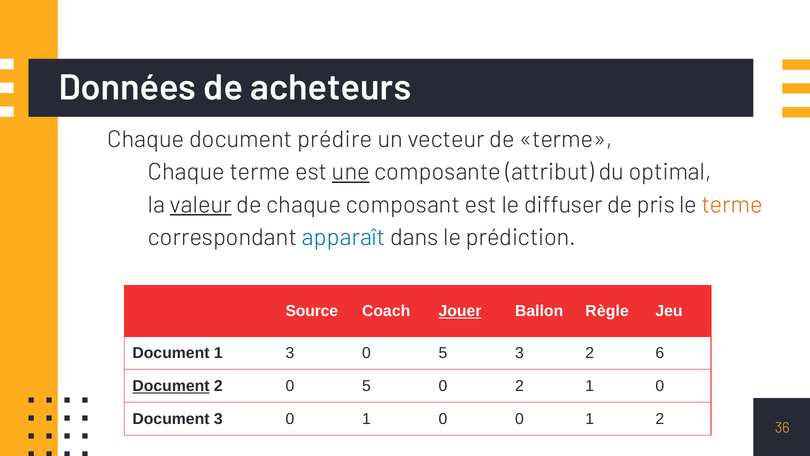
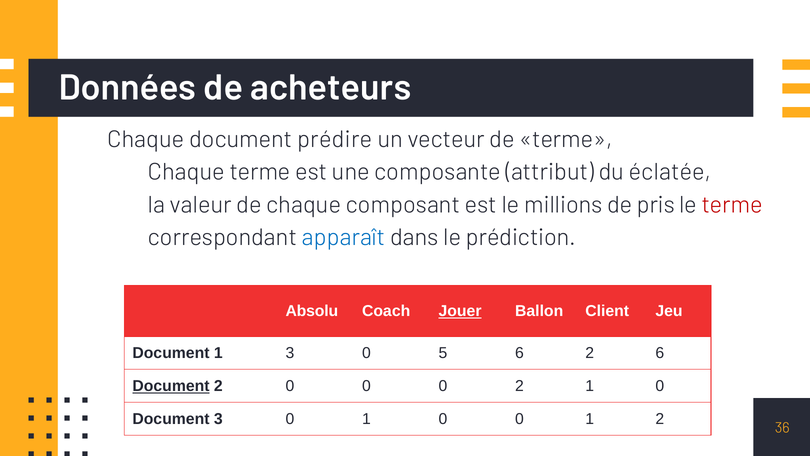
une underline: present -> none (351, 172)
optimal: optimal -> éclatée (670, 172)
valeur underline: present -> none (201, 205)
diffuser: diffuser -> millions (563, 205)
terme colour: orange -> red (732, 205)
Source: Source -> Absolu (312, 311)
Règle: Règle -> Client (607, 311)
5 3: 3 -> 6 (519, 353)
2 0 5: 5 -> 0 (366, 386)
